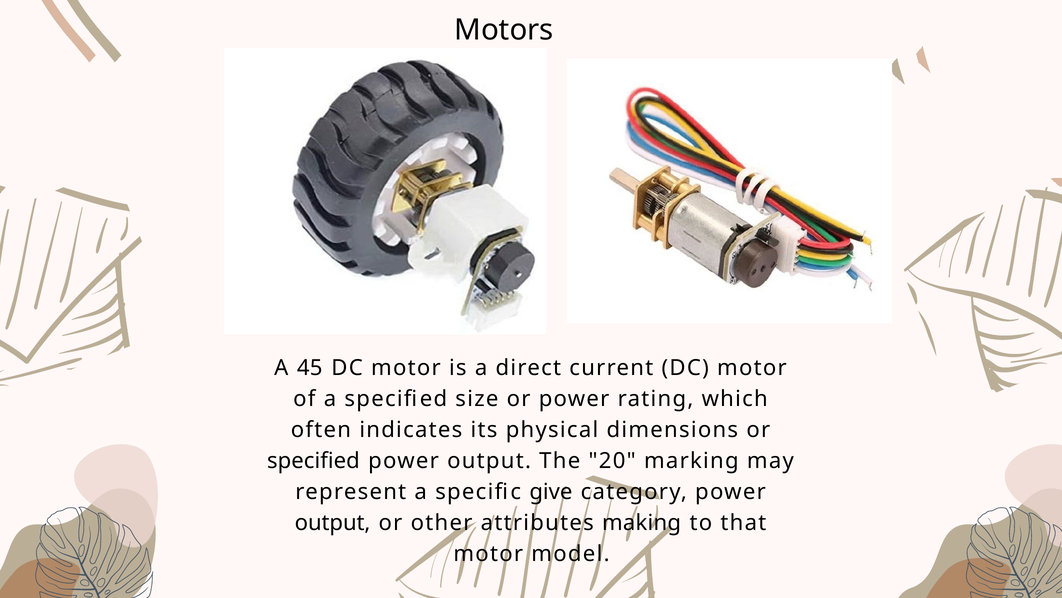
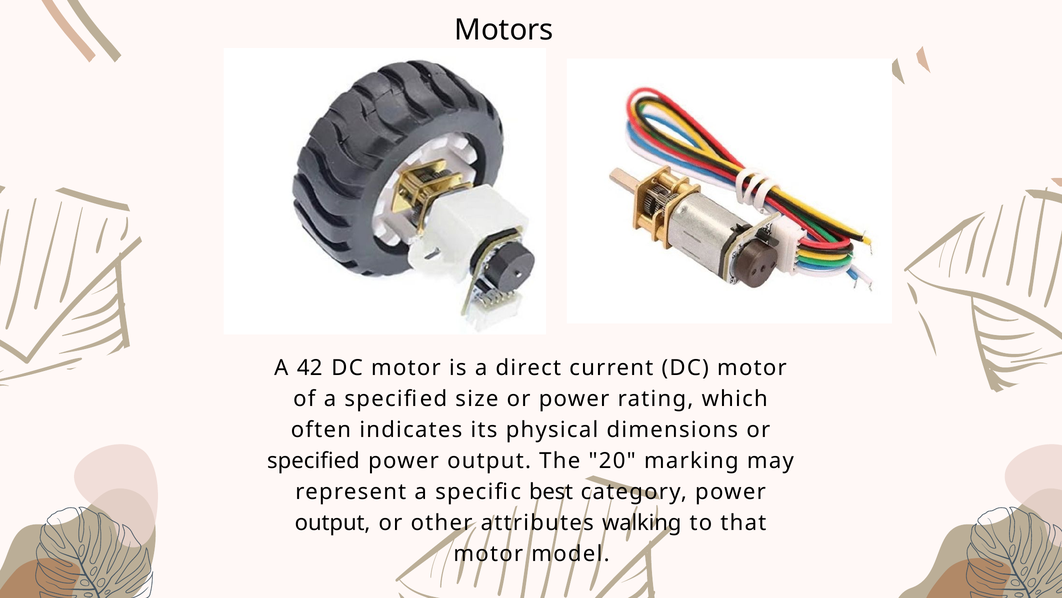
45: 45 -> 42 (310, 368)
give: give -> best (551, 491)
making: making -> walking (642, 522)
